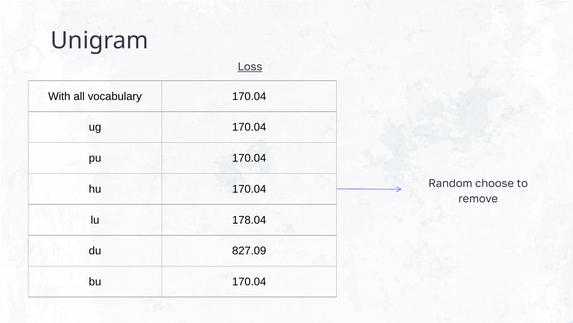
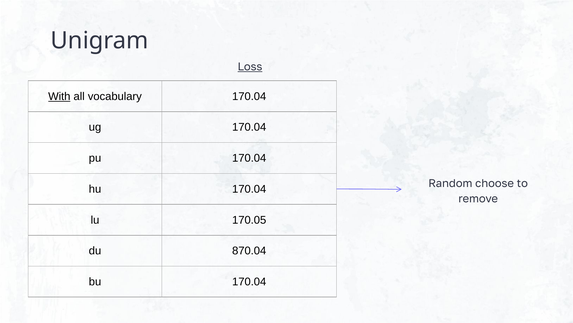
With underline: none -> present (59, 96)
178.04: 178.04 -> 170.05 (249, 220)
827.09: 827.09 -> 870.04 (249, 250)
